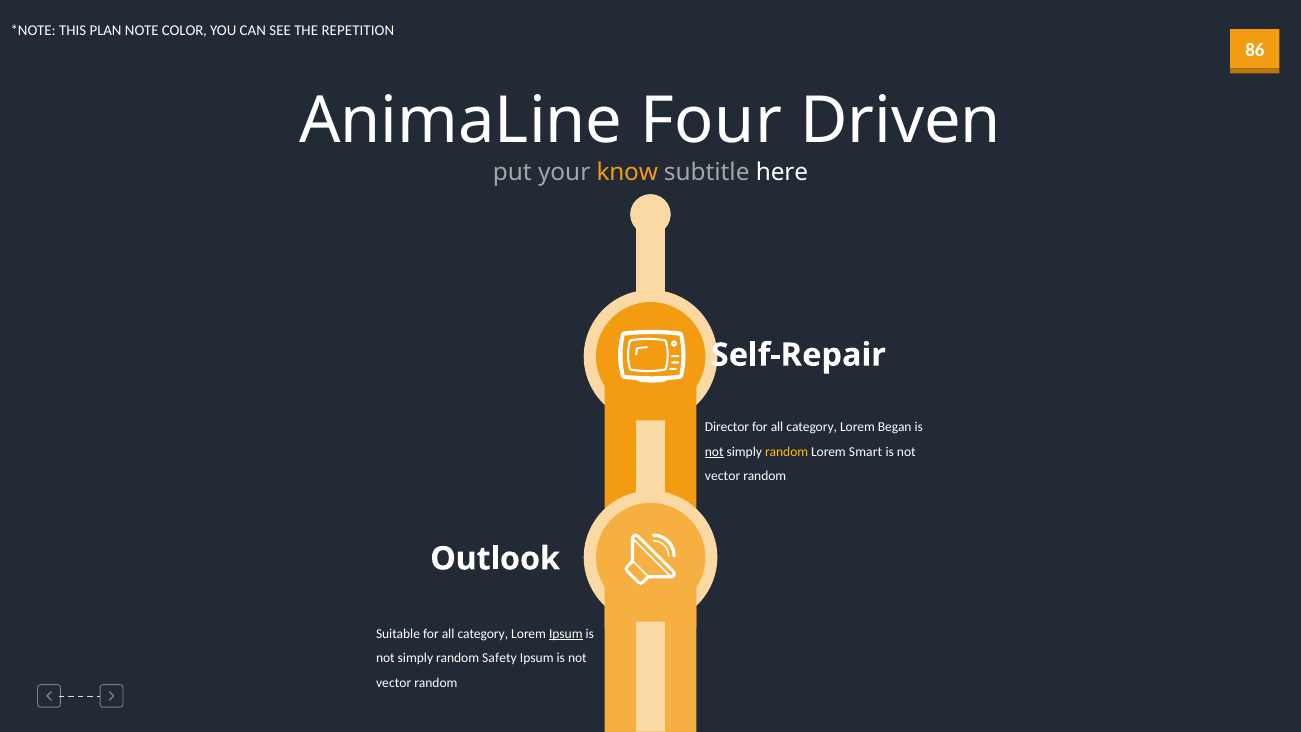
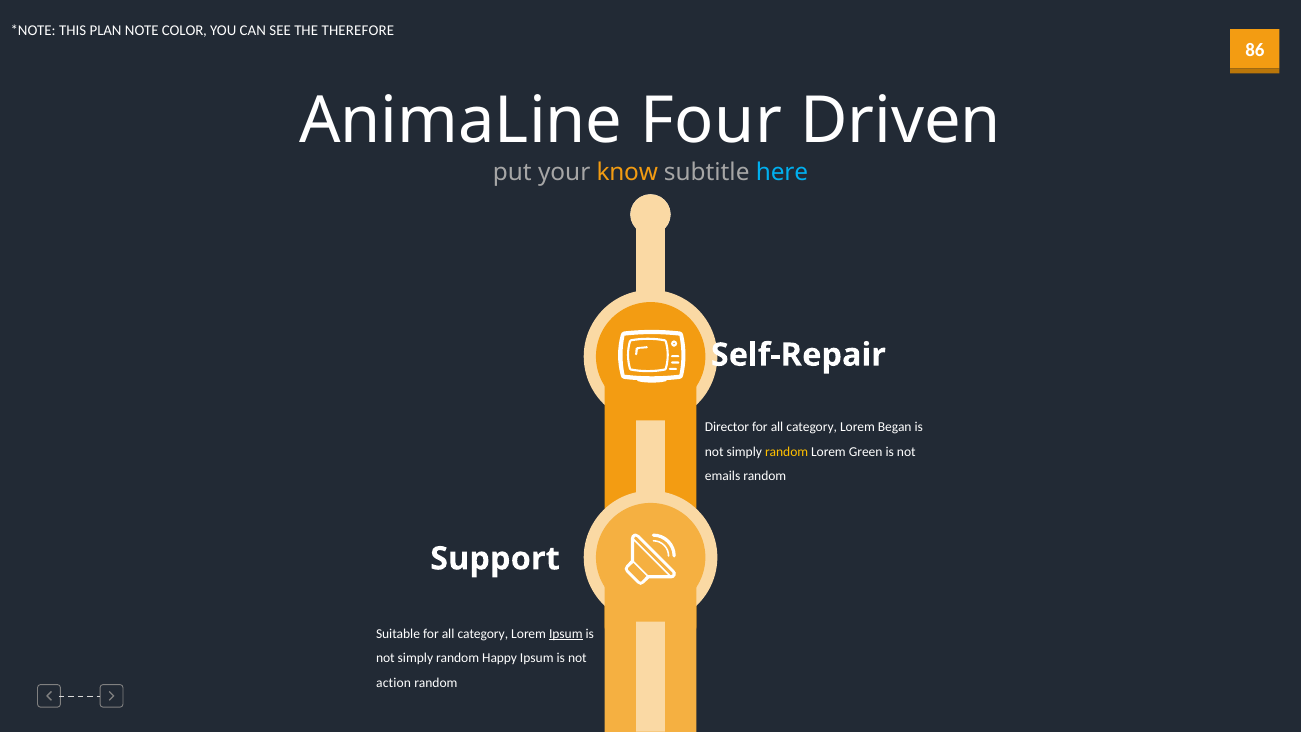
REPETITION: REPETITION -> THEREFORE (358, 31)
here colour: white -> light blue (782, 172)
not underline: present -> none (714, 452)
Smart: Smart -> Green (866, 452)
vector: vector -> emails (723, 476)
Outlook: Outlook -> Support (495, 559)
Safety: Safety -> Happy (500, 658)
vector: vector -> action (394, 683)
